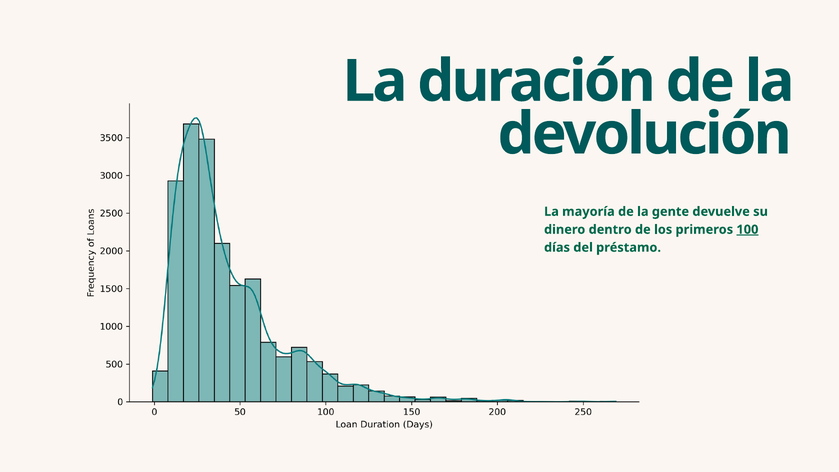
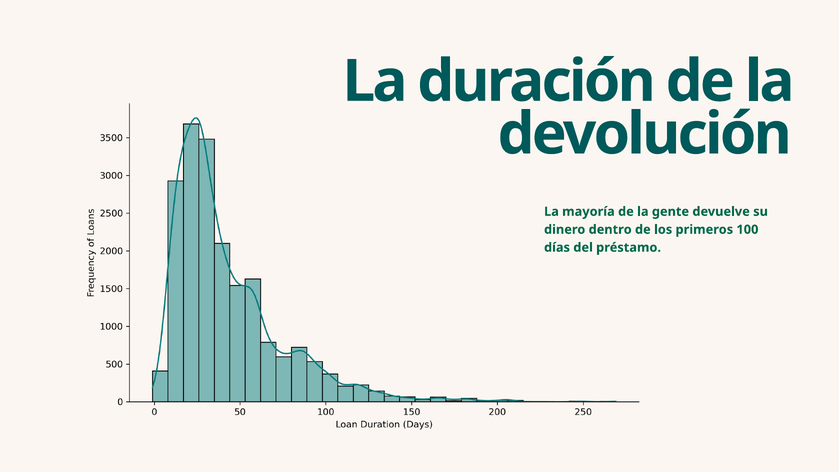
100 underline: present -> none (747, 230)
